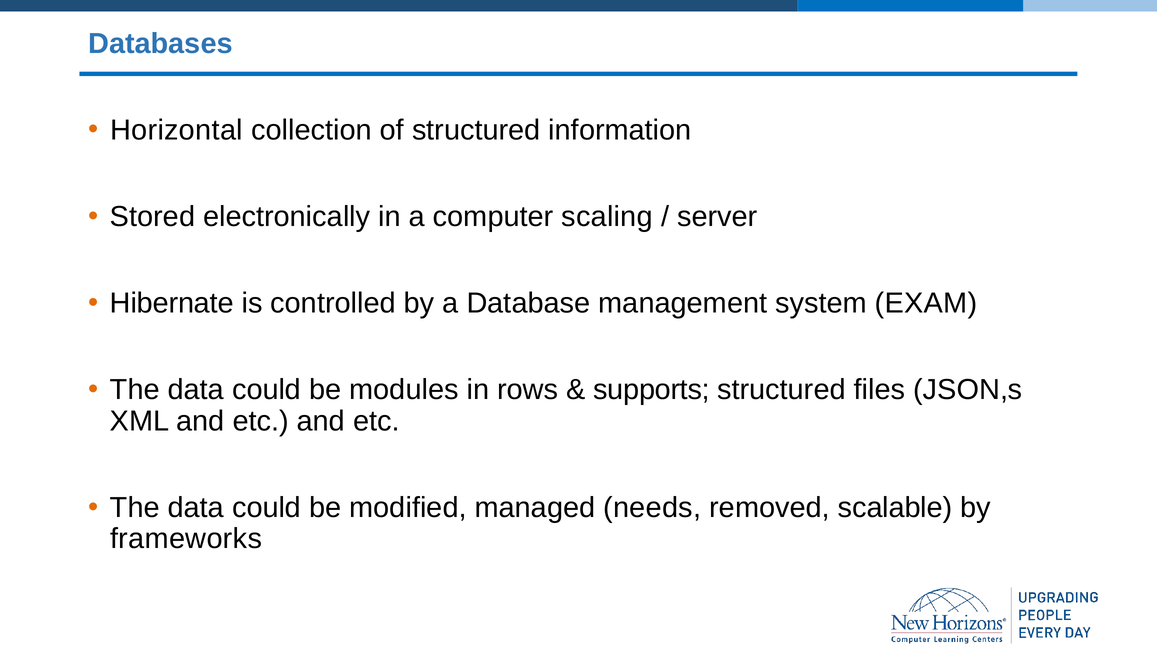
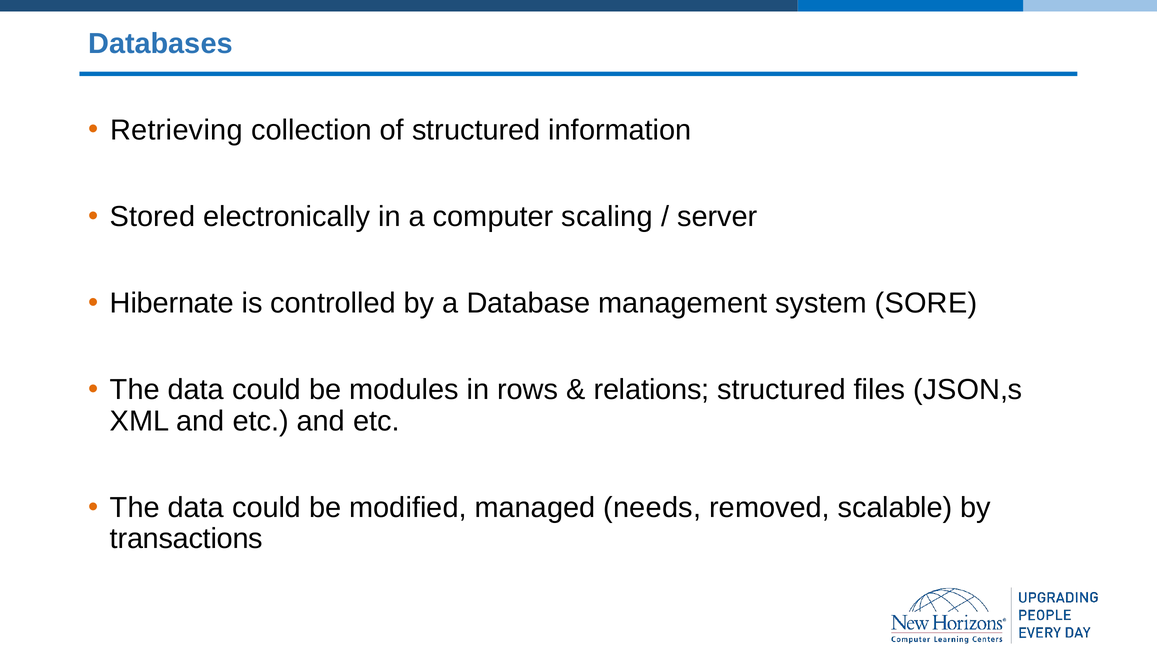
Horizontal: Horizontal -> Retrieving (176, 130)
EXAM: EXAM -> SORE (926, 303)
supports: supports -> relations (652, 390)
frameworks: frameworks -> transactions (186, 539)
